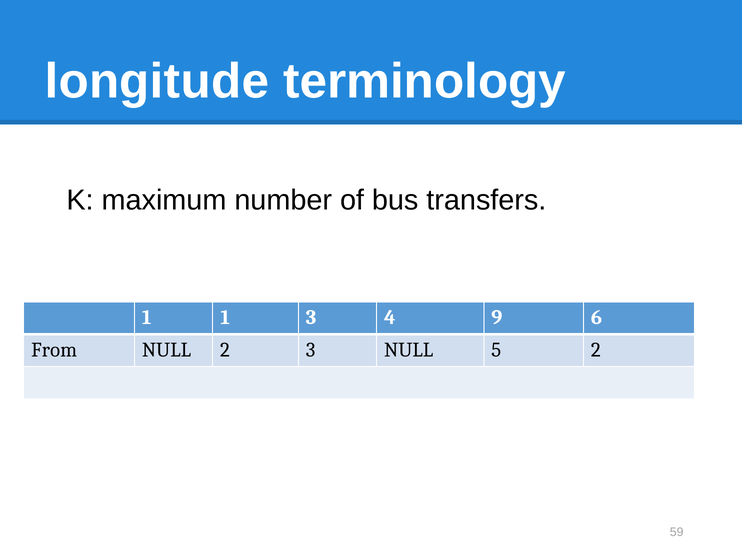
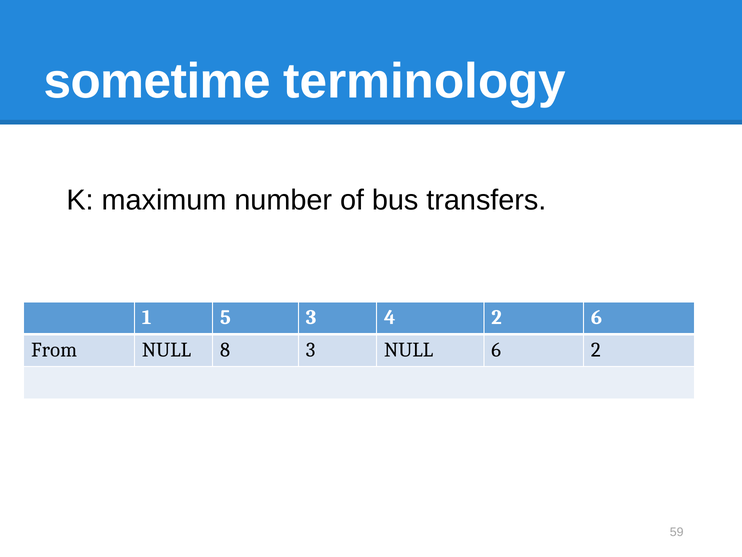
longitude: longitude -> sometime (157, 81)
1 1: 1 -> 5 (225, 317)
4 9: 9 -> 2 (497, 317)
NULL 2: 2 -> 8 (225, 350)
NULL 5: 5 -> 6 (496, 350)
